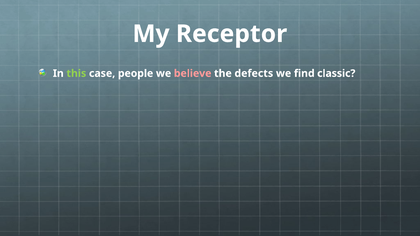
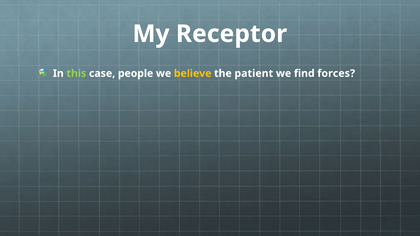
believe colour: pink -> yellow (193, 73)
defects: defects -> patient (254, 73)
classic: classic -> forces (336, 73)
